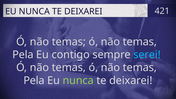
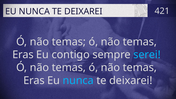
Pela: Pela -> Eras (23, 55)
Pela: Pela -> Eras (34, 81)
nunca colour: light green -> light blue (78, 81)
